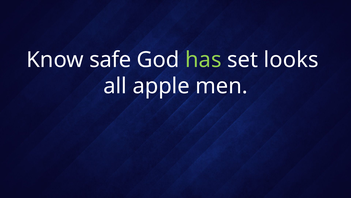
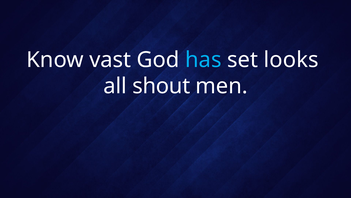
safe: safe -> vast (110, 60)
has colour: light green -> light blue (203, 60)
apple: apple -> shout (161, 86)
